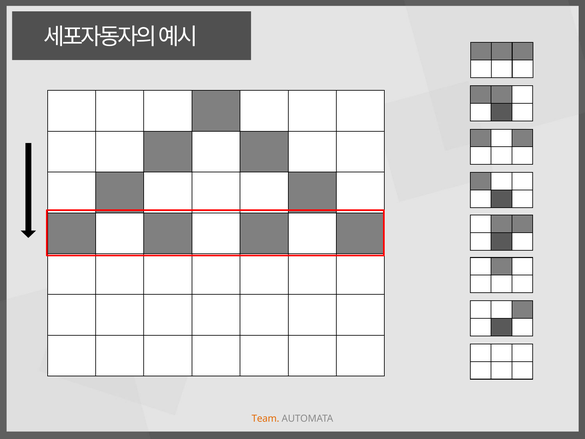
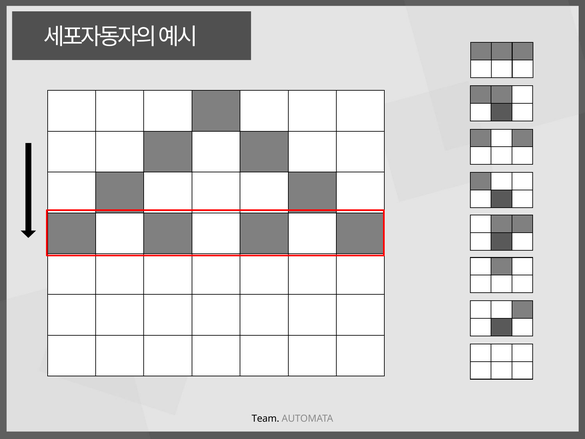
Team colour: orange -> black (265, 418)
